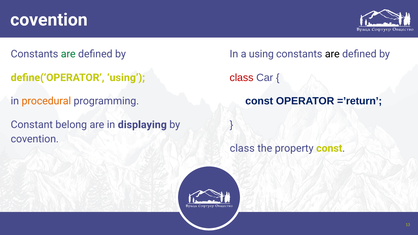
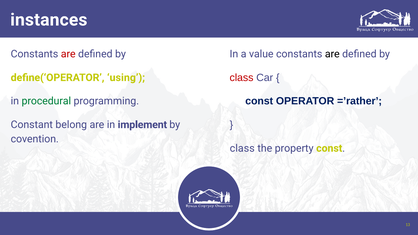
covention: covention -> instances (49, 20)
are colour: green -> red (68, 54)
a using: using -> value (261, 54)
=’return: =’return -> =’rather (360, 101)
procedural colour: orange -> green (46, 101)
displaying: displaying -> implement (142, 125)
